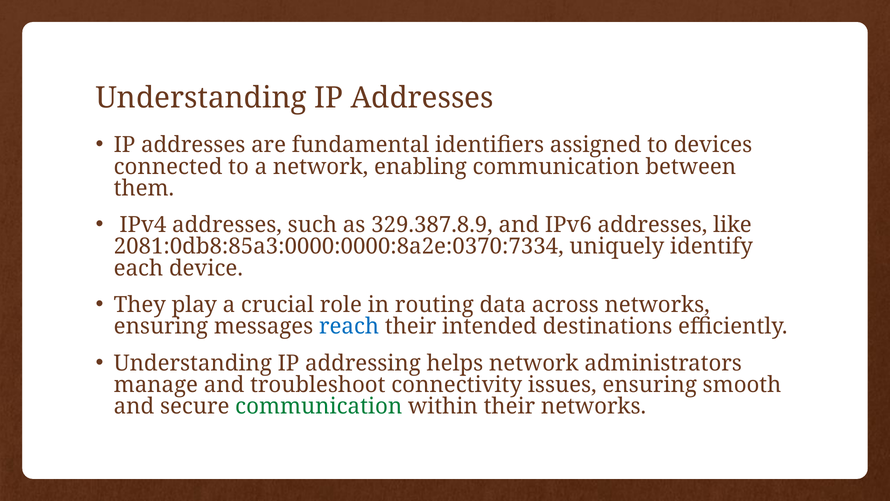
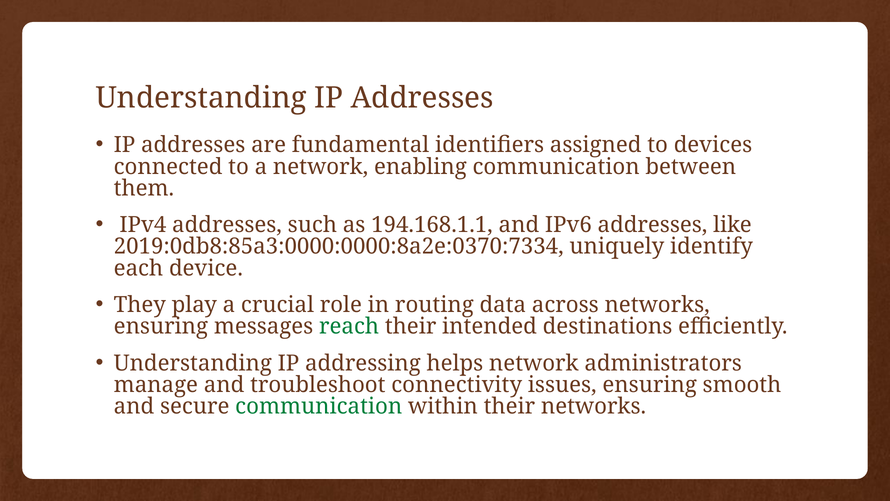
329.387.8.9: 329.387.8.9 -> 194.168.1.1 (432, 225)
2081:0db8:85a3:0000:0000:8a2e:0370:7334: 2081:0db8:85a3:0000:0000:8a2e:0370:7334 -> 2019:0db8:85a3:0000:0000:8a2e:0370:7334 (339, 246)
reach colour: blue -> green (349, 326)
